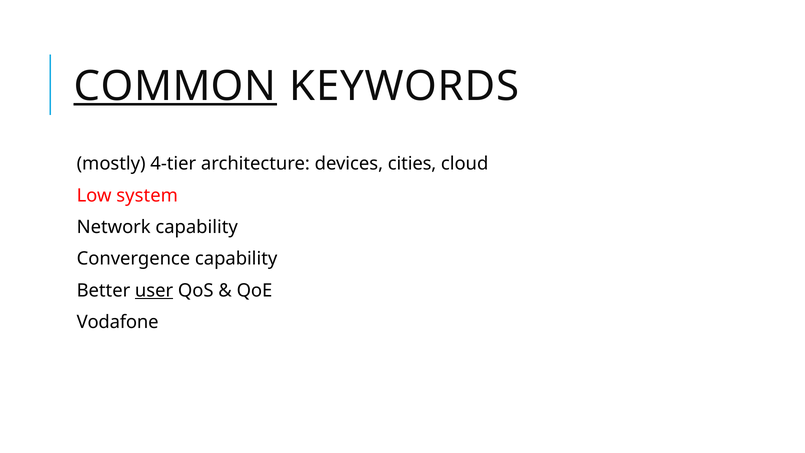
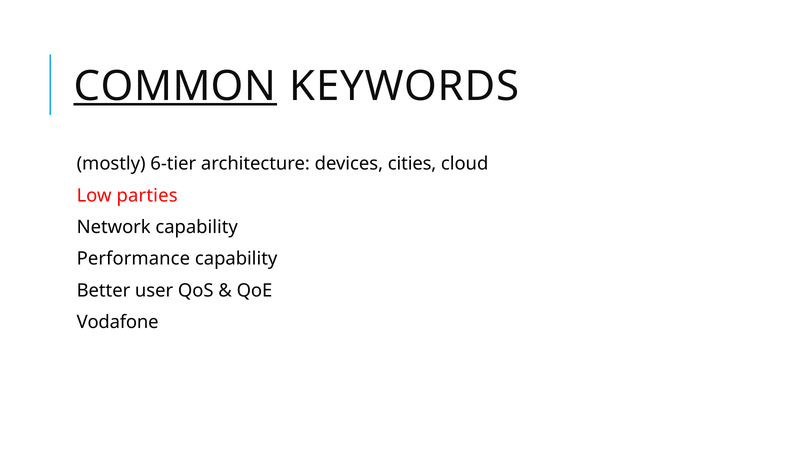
4-tier: 4-tier -> 6-tier (173, 164)
system: system -> parties (147, 195)
Convergence: Convergence -> Performance (133, 259)
user underline: present -> none (154, 290)
